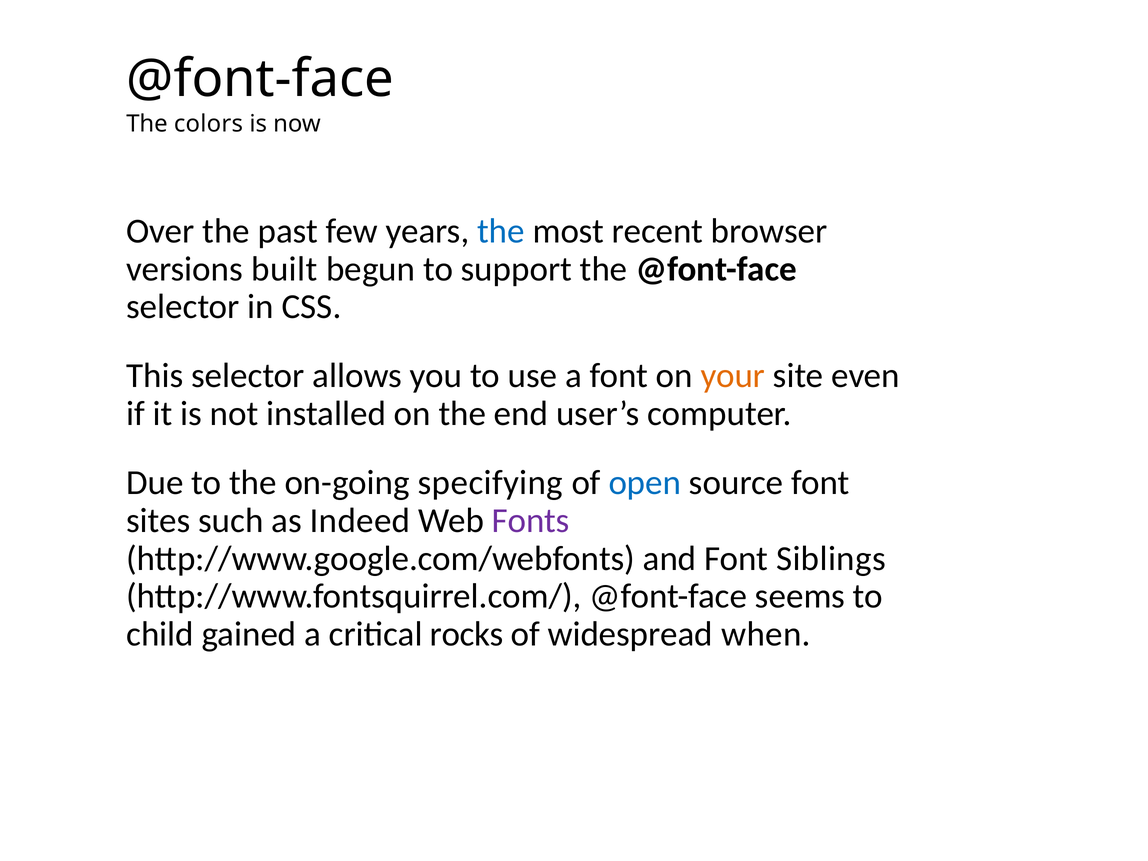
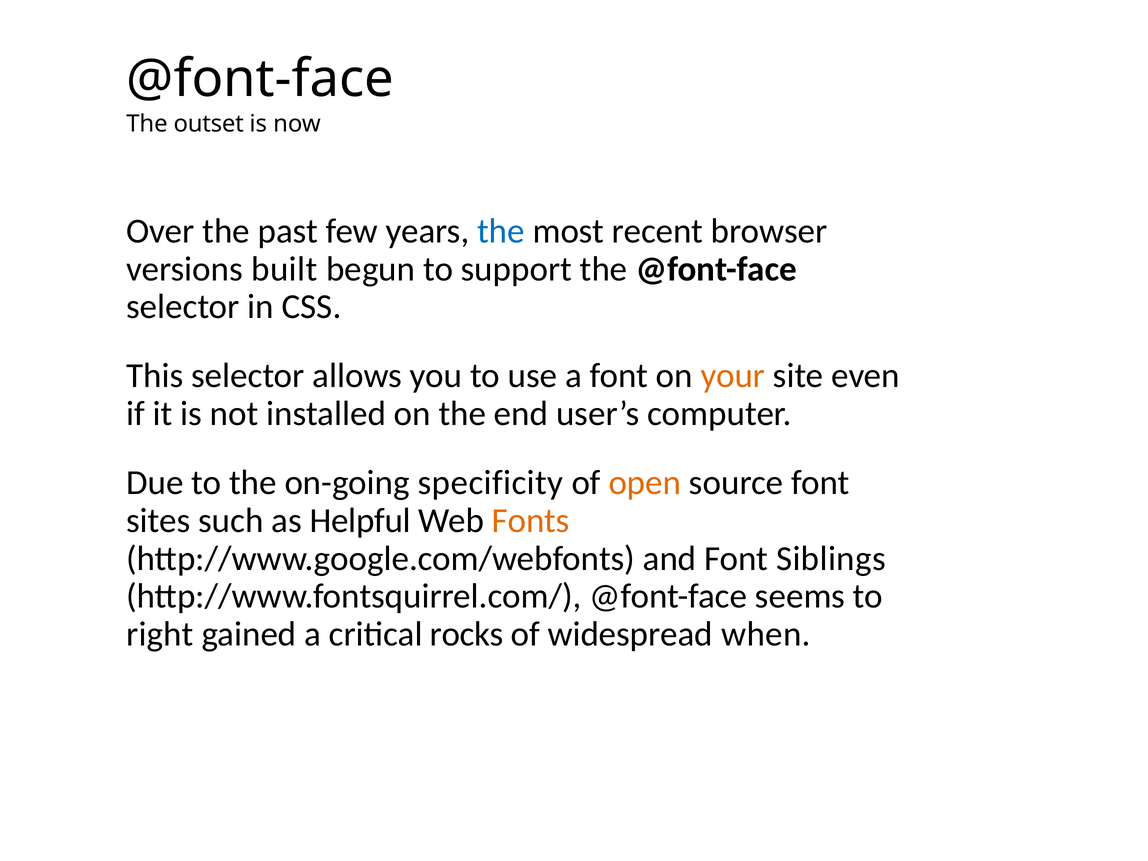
colors: colors -> outset (209, 124)
specifying: specifying -> specificity (490, 483)
open colour: blue -> orange (645, 483)
Indeed: Indeed -> Helpful (360, 521)
Fonts colour: purple -> orange (531, 521)
child: child -> right (160, 634)
